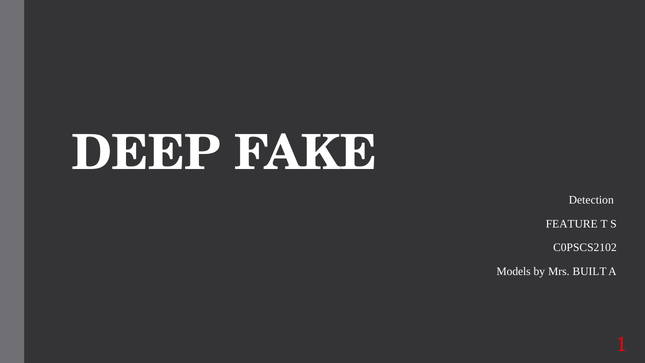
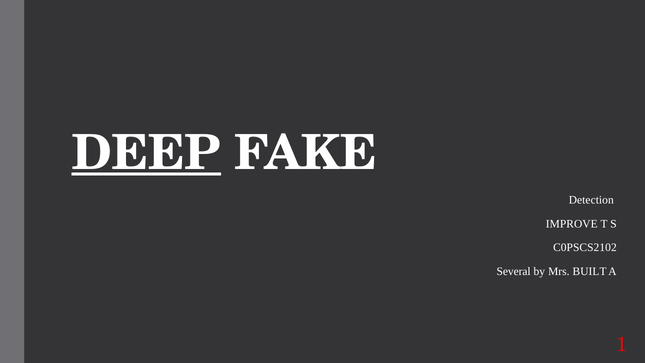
DEEP underline: none -> present (146, 153)
FEATURE: FEATURE -> IMPROVE (572, 224)
Models: Models -> Several (514, 271)
